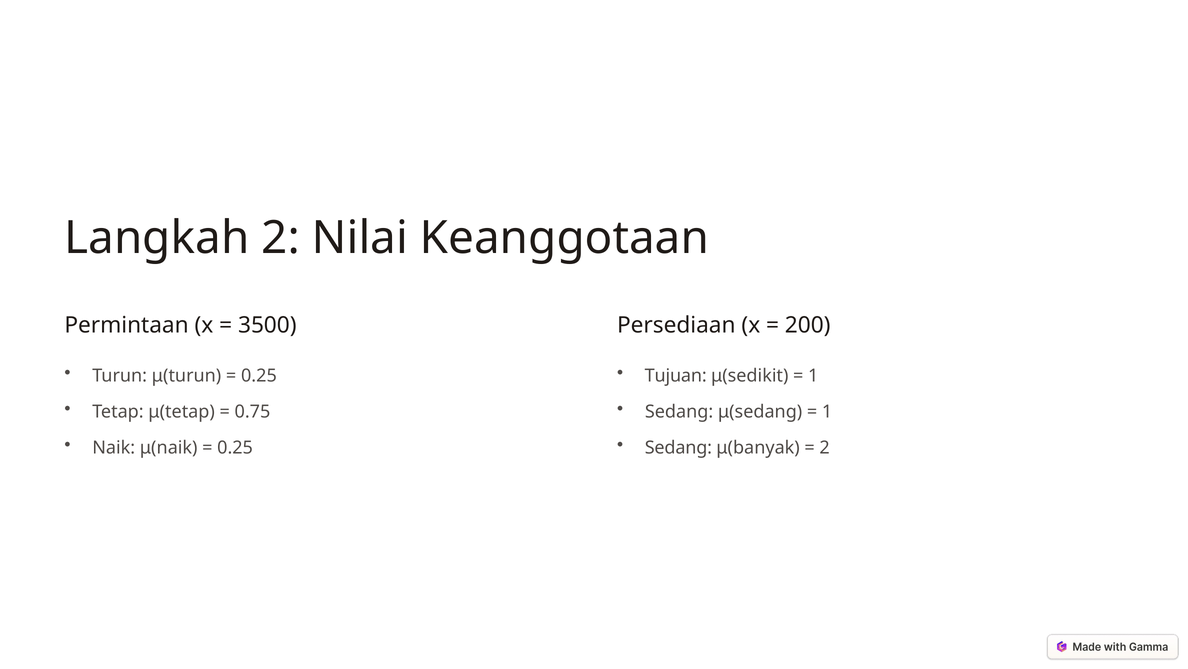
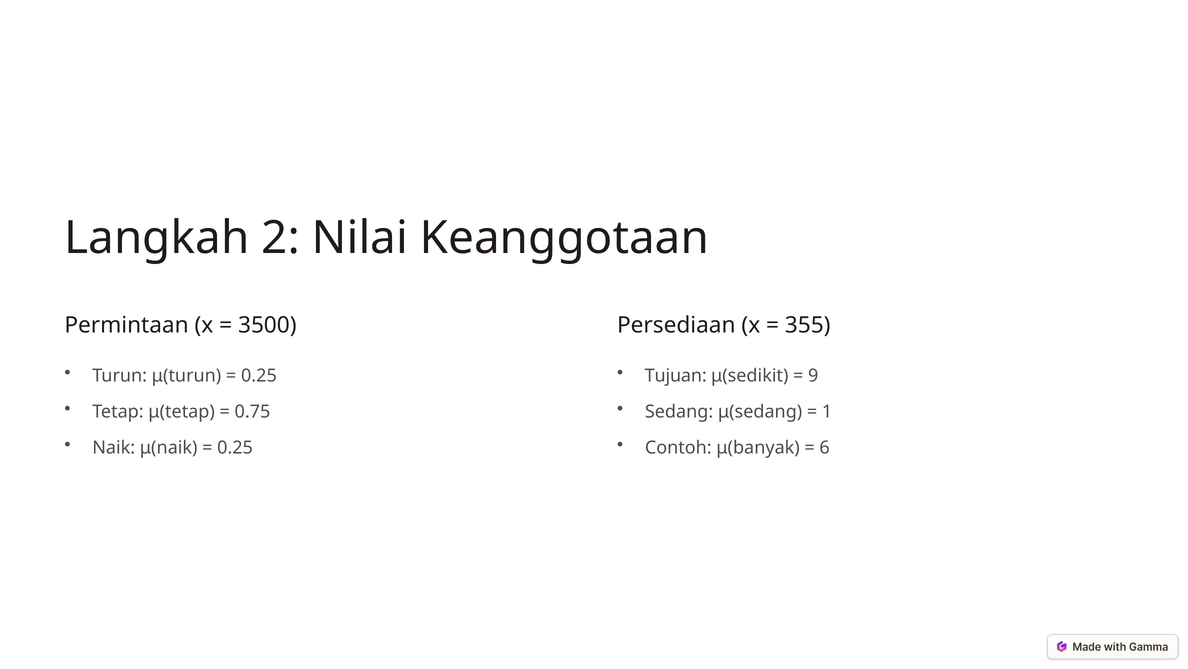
200: 200 -> 355 (808, 325)
1: 1 -> 9 (813, 375)
Sedang: Sedang -> Contoh (678, 447)
2: 2 -> 6 (825, 447)
